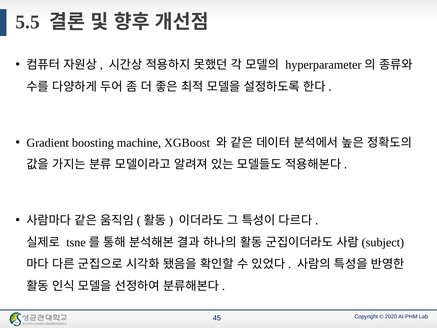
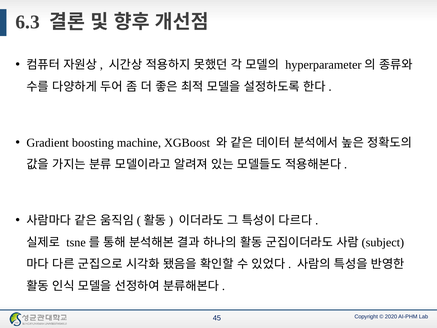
5.5: 5.5 -> 6.3 (28, 22)
